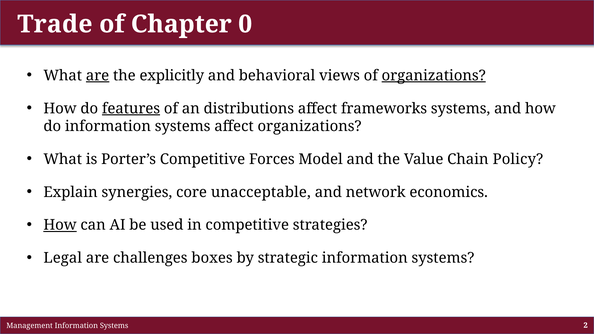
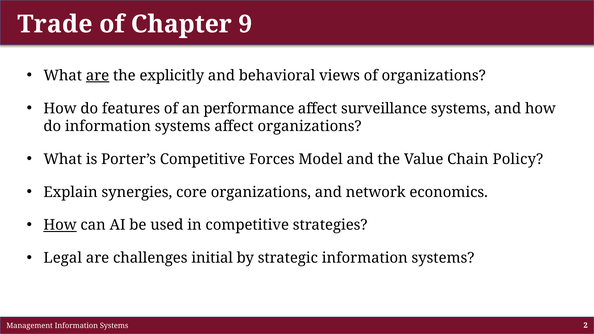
0: 0 -> 9 (245, 24)
organizations underline: present -> none (434, 76)
features underline: present -> none (131, 109)
distributions: distributions -> performance (249, 109)
frameworks: frameworks -> surveillance (384, 109)
core unacceptable: unacceptable -> organizations (261, 192)
boxes: boxes -> initial (212, 258)
